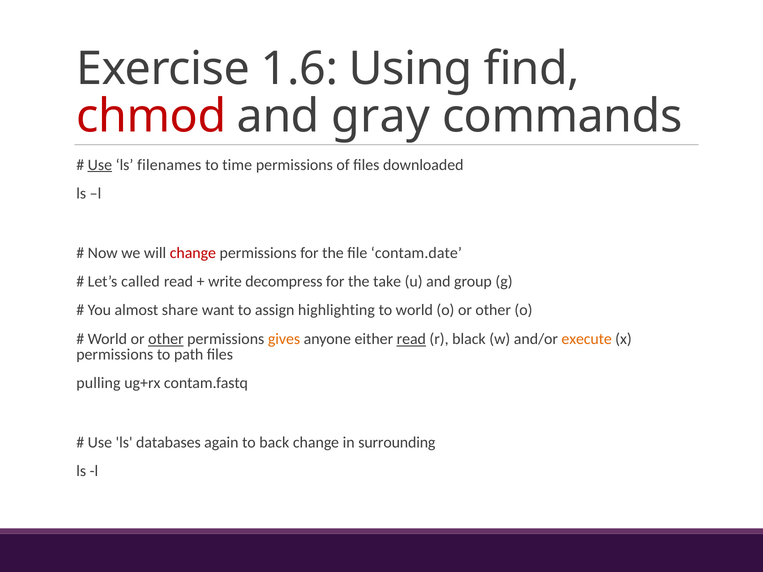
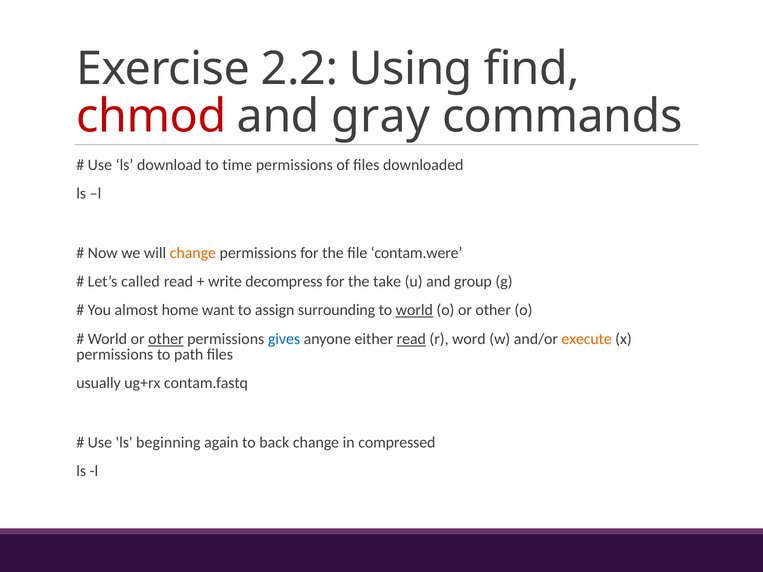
1.6: 1.6 -> 2.2 (300, 69)
Use underline: present -> none (100, 165)
filenames: filenames -> download (169, 165)
change colour: red -> orange (193, 253)
contam.date: contam.date -> contam.were (416, 253)
share: share -> home (180, 310)
highlighting: highlighting -> surrounding (337, 310)
world underline: none -> present (414, 310)
gives colour: orange -> blue (284, 339)
black: black -> word (469, 339)
pulling: pulling -> usually (99, 383)
databases: databases -> beginning (168, 443)
surrounding: surrounding -> compressed (397, 443)
